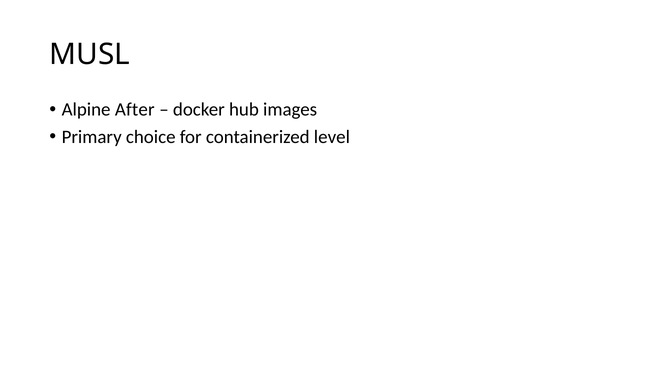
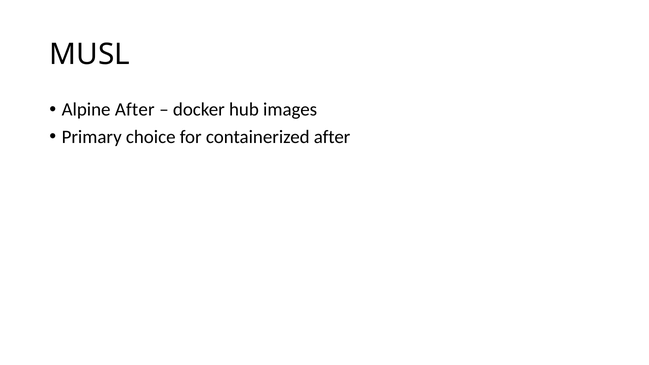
containerized level: level -> after (332, 137)
